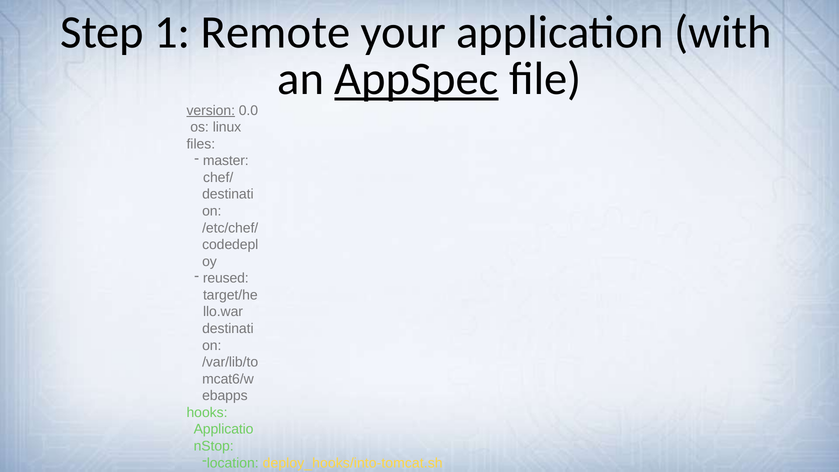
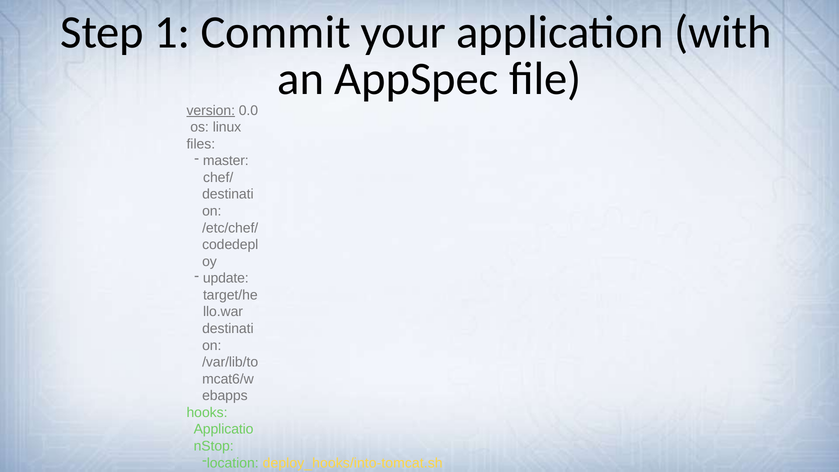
Remote: Remote -> Commit (276, 32)
AppSpec underline: present -> none (417, 79)
reused: reused -> update (226, 278)
